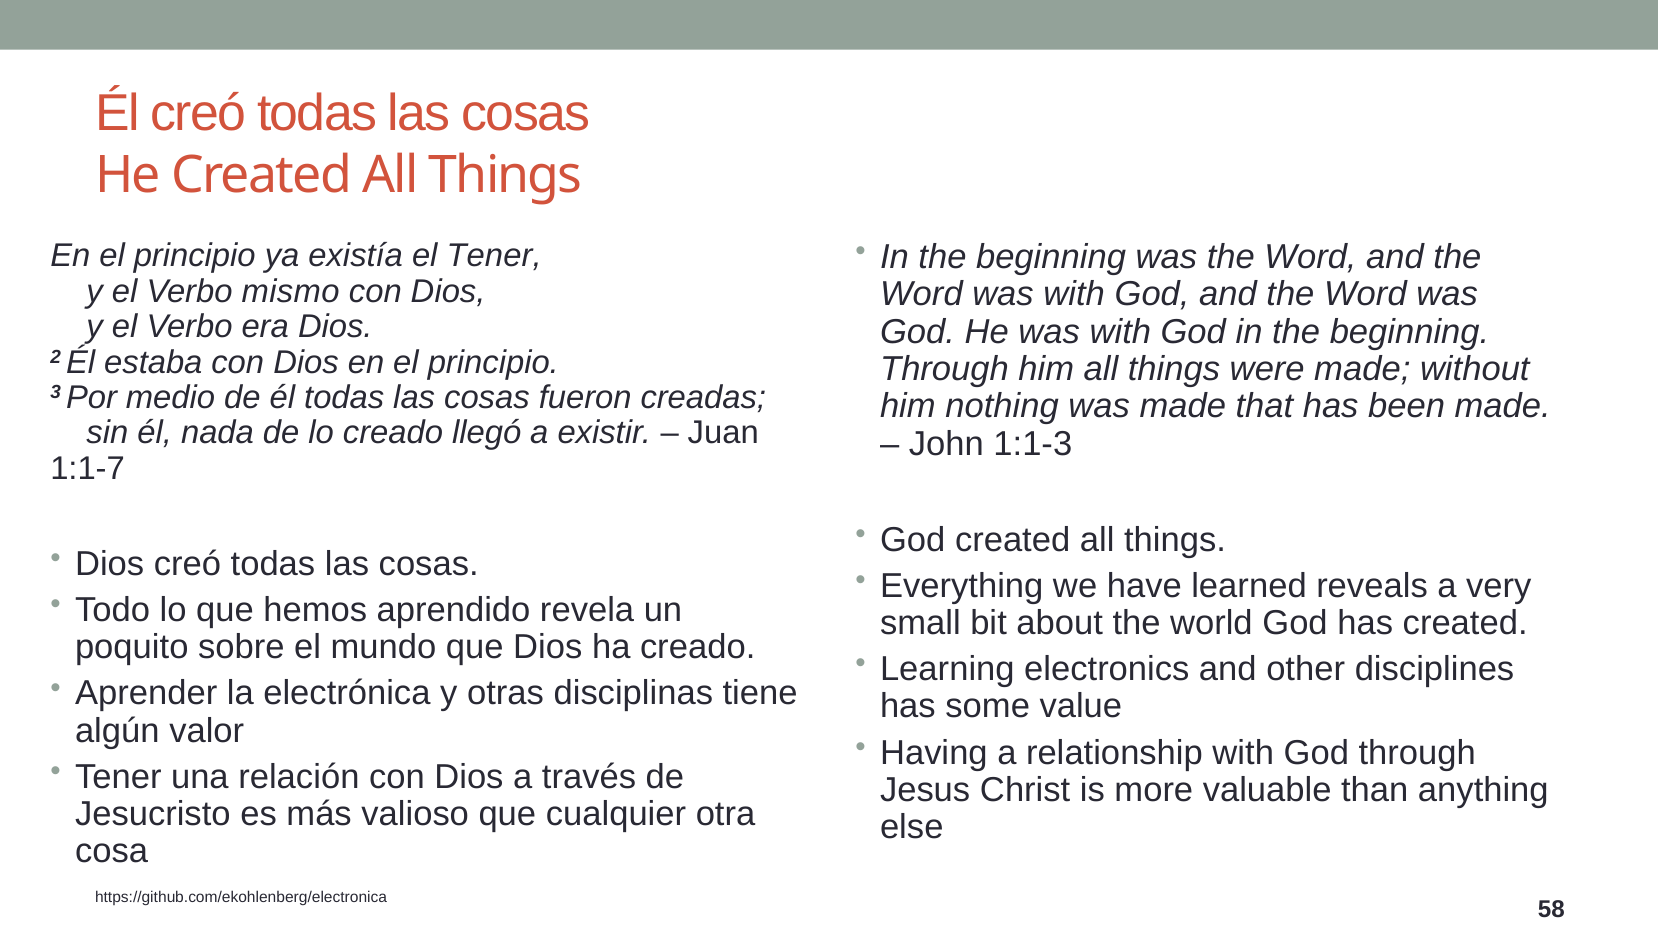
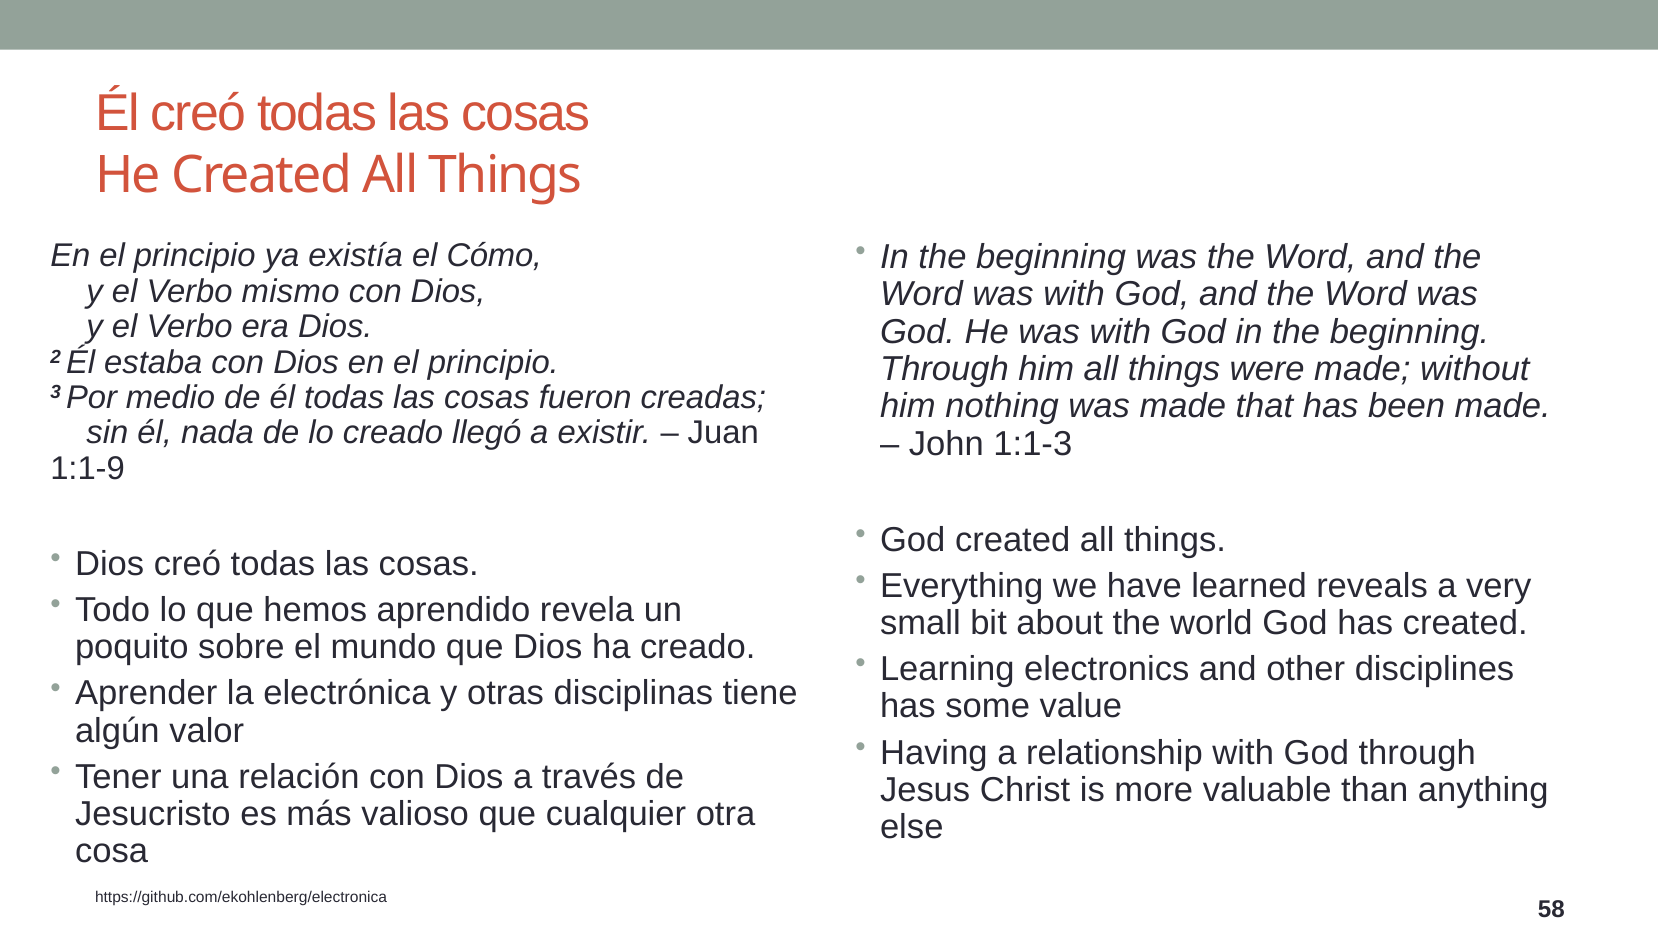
el Tener: Tener -> Cómo (494, 256)
1:1-7: 1:1-7 -> 1:1-9 (88, 468)
